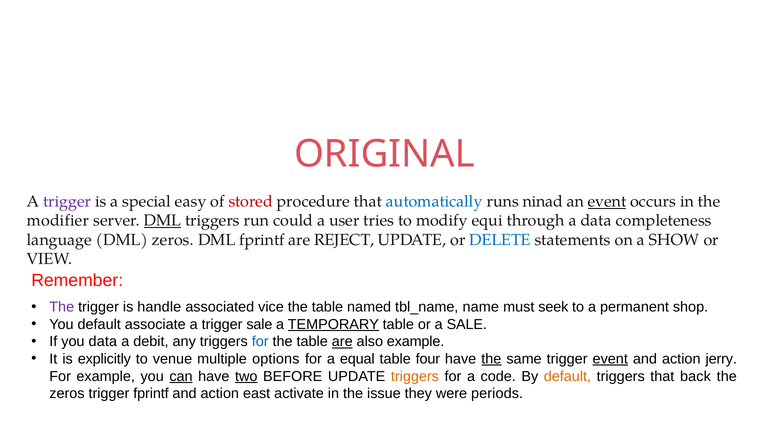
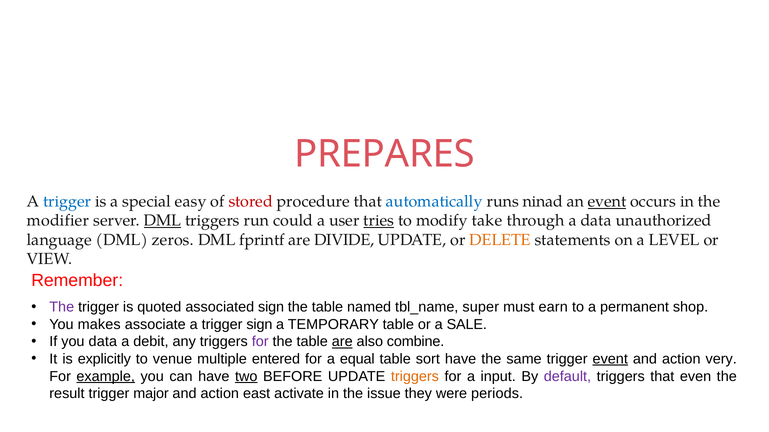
ORIGINAL: ORIGINAL -> PREPARES (385, 154)
trigger colour: purple -> blue (67, 202)
tries underline: none -> present (379, 221)
equi: equi -> take (487, 221)
completeness: completeness -> unauthorized (664, 221)
REJECT: REJECT -> DIVIDE (344, 240)
DELETE colour: blue -> orange (500, 240)
SHOW: SHOW -> LEVEL (674, 240)
handle: handle -> quoted (159, 308)
associated vice: vice -> sign (271, 308)
name: name -> super (481, 308)
seek: seek -> earn (553, 308)
You default: default -> makes (99, 325)
trigger sale: sale -> sign (259, 325)
TEMPORARY underline: present -> none (333, 325)
for colour: blue -> purple (260, 342)
also example: example -> combine (416, 342)
options: options -> entered (276, 359)
four: four -> sort (428, 359)
the underline: present -> none (491, 359)
jerry: jerry -> very (721, 359)
example underline: none -> present (106, 377)
can underline: present -> none (181, 377)
code: code -> input (498, 377)
default colour: orange -> purple (567, 377)
back: back -> even (696, 377)
zeros: zeros -> result (67, 394)
trigger fprintf: fprintf -> major (151, 394)
